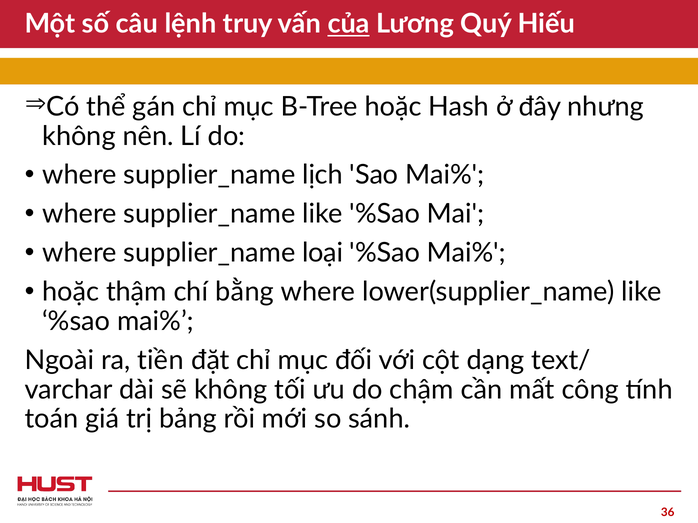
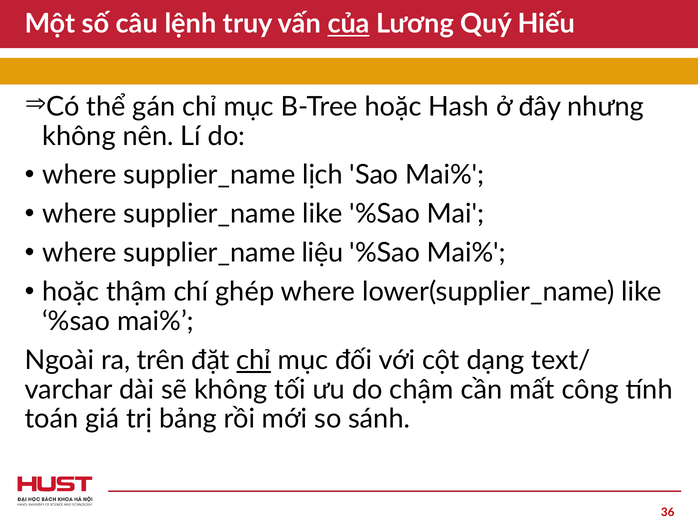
loại: loại -> liệu (323, 253)
bằng: bằng -> ghép (245, 292)
tiền: tiền -> trên (161, 361)
chỉ underline: none -> present (254, 361)
